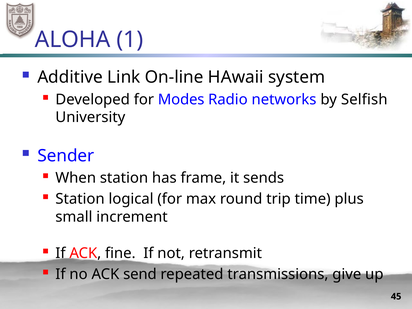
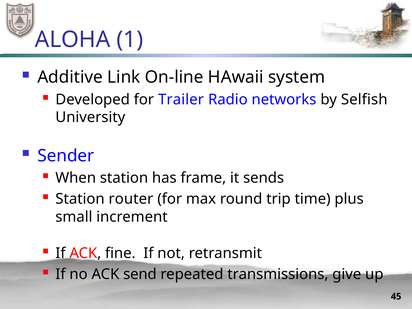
Modes: Modes -> Trailer (181, 100)
logical: logical -> router (131, 199)
